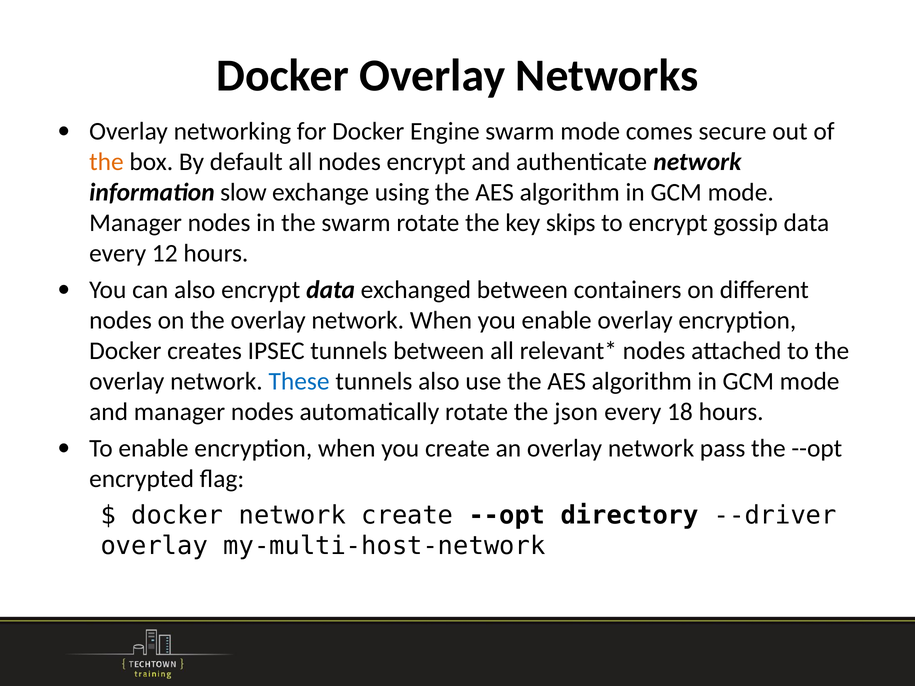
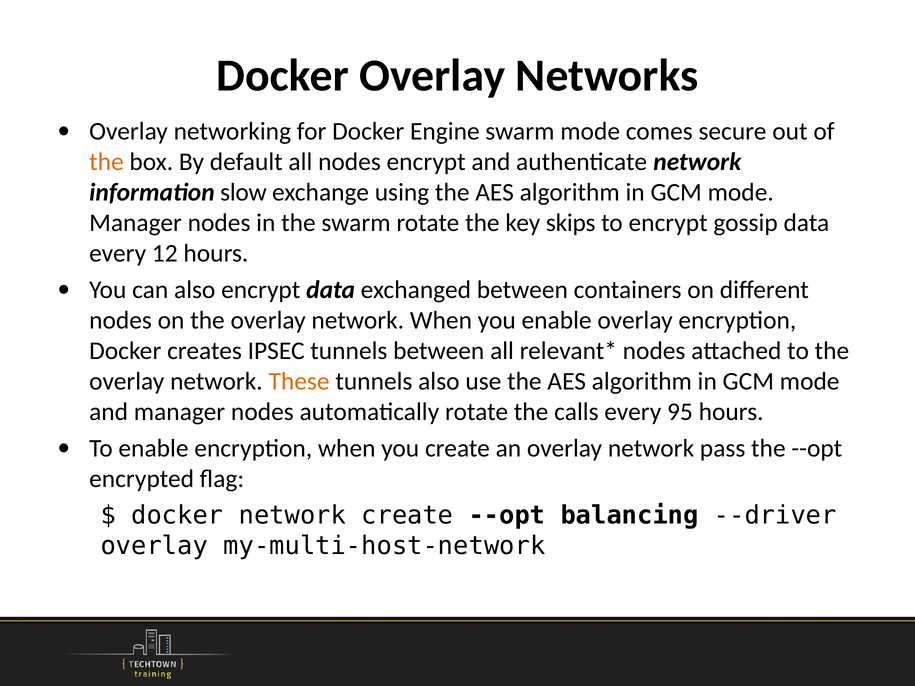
These colour: blue -> orange (299, 382)
json: json -> calls (576, 412)
18: 18 -> 95 (680, 412)
directory: directory -> balancing (630, 516)
